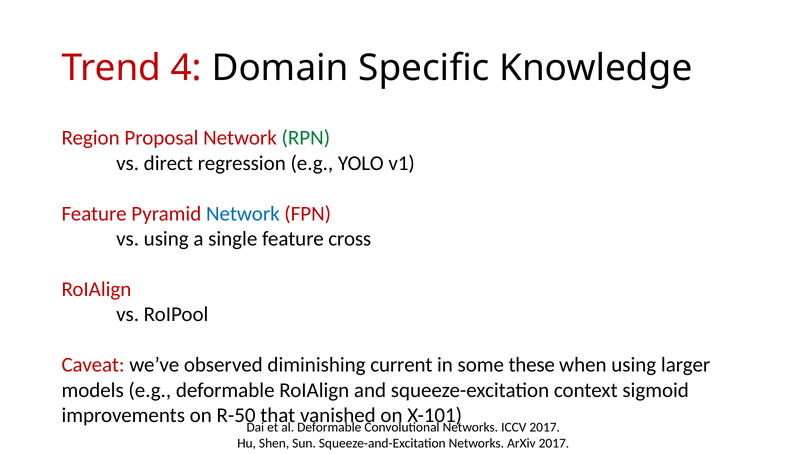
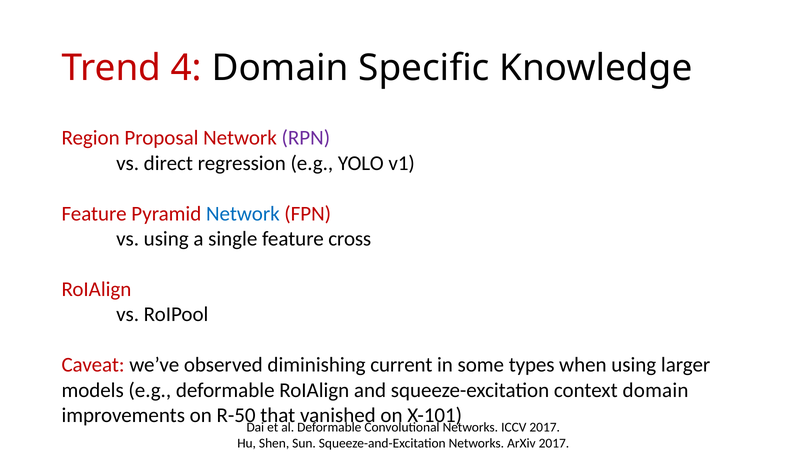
RPN colour: green -> purple (306, 138)
these: these -> types (532, 365)
context sigmoid: sigmoid -> domain (656, 390)
